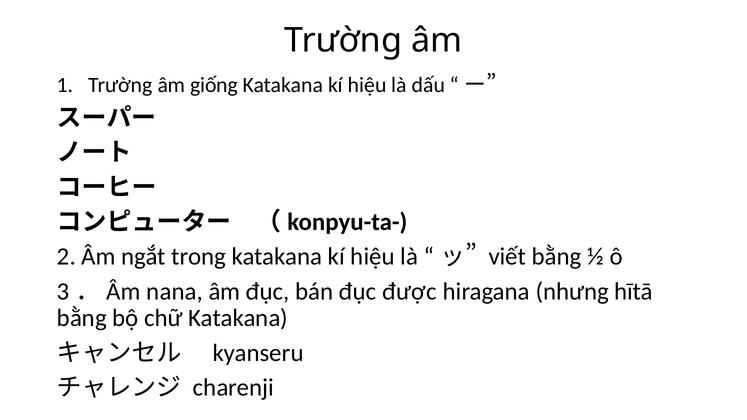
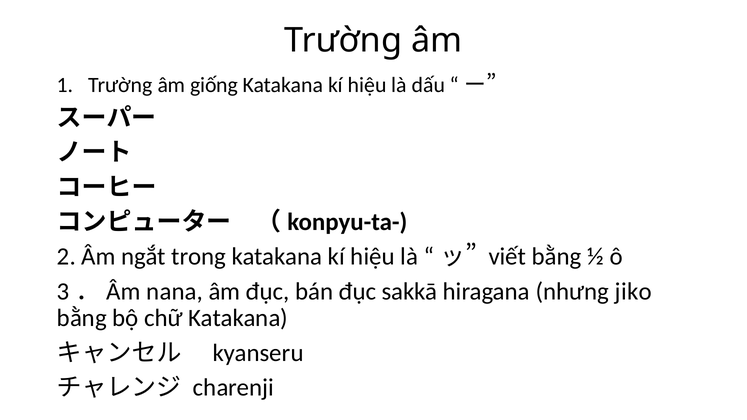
được: được -> sakkā (410, 292)
hītā: hītā -> jiko (633, 292)
